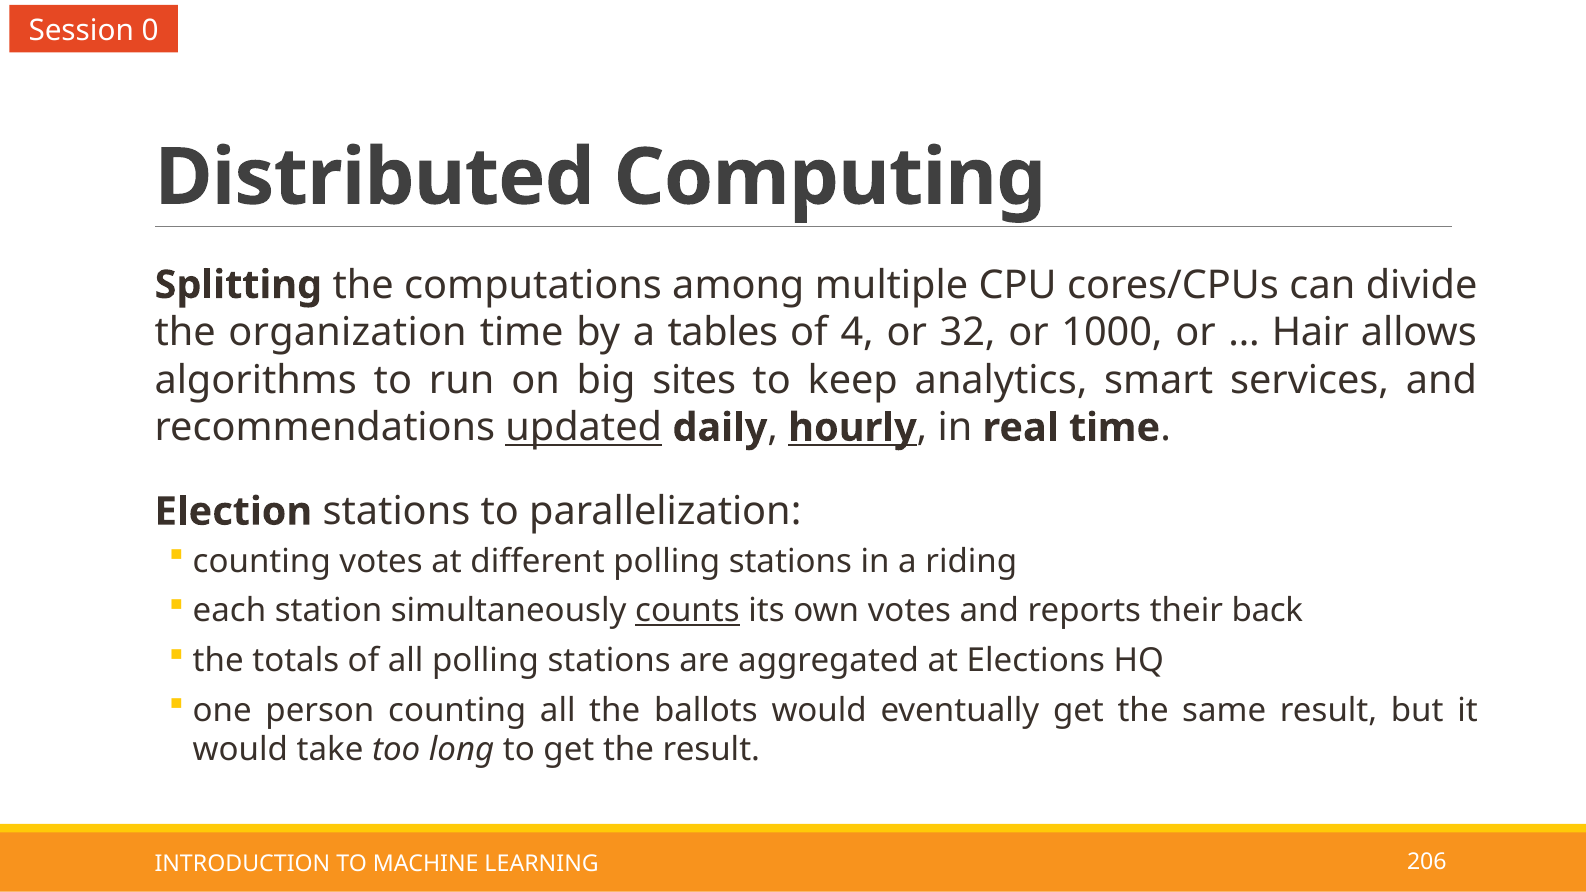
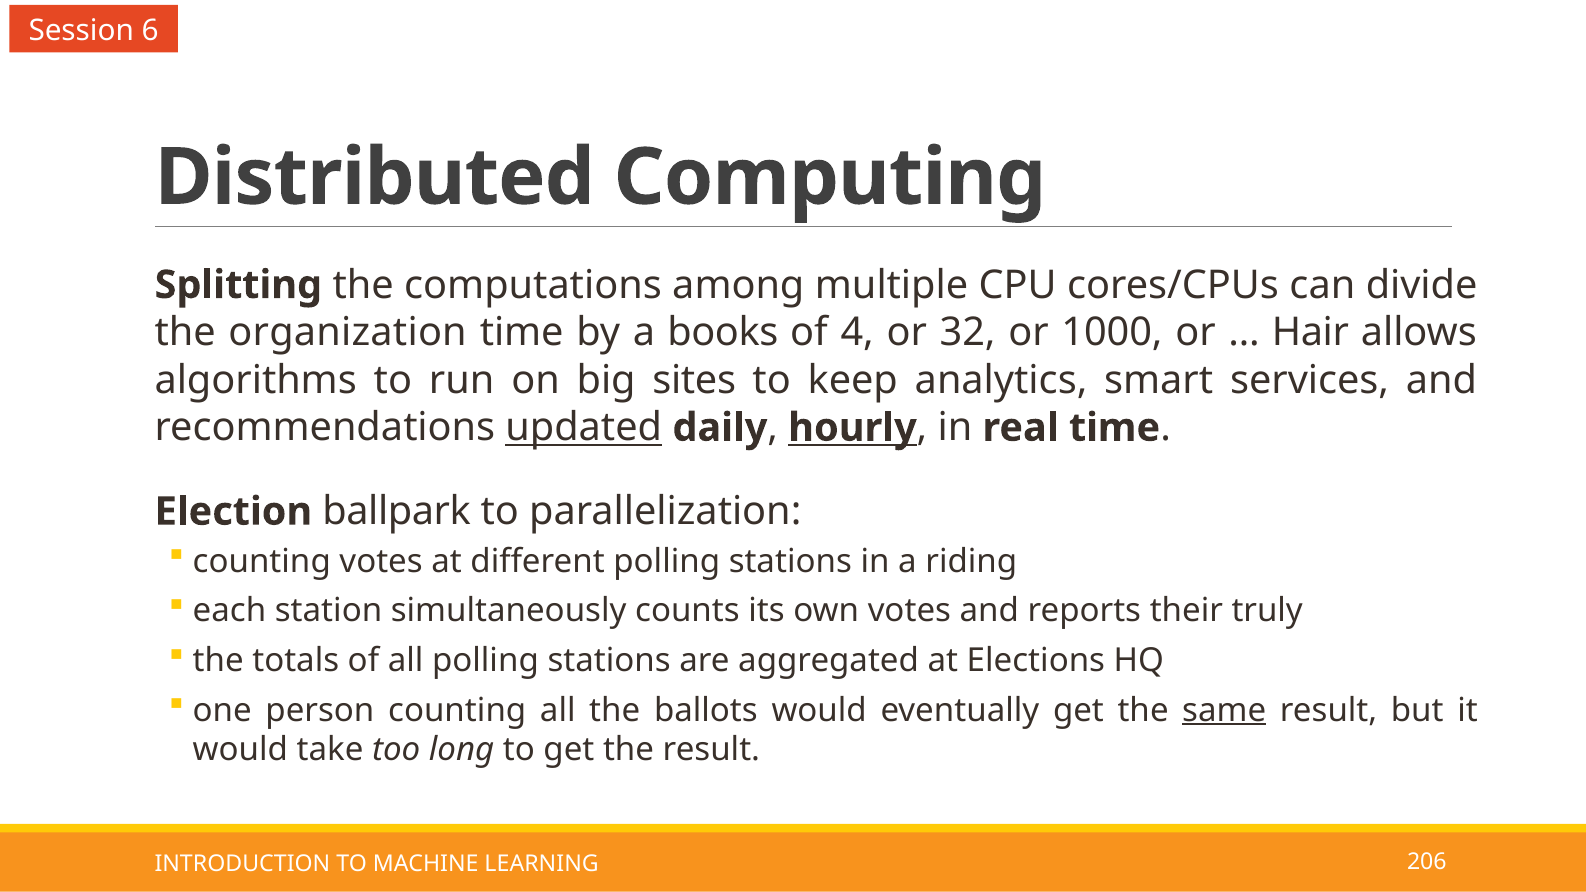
0: 0 -> 6 (150, 31)
tables: tables -> books (723, 333)
Election stations: stations -> ballpark (397, 512)
counts underline: present -> none (687, 611)
back: back -> truly (1267, 611)
same underline: none -> present (1224, 710)
